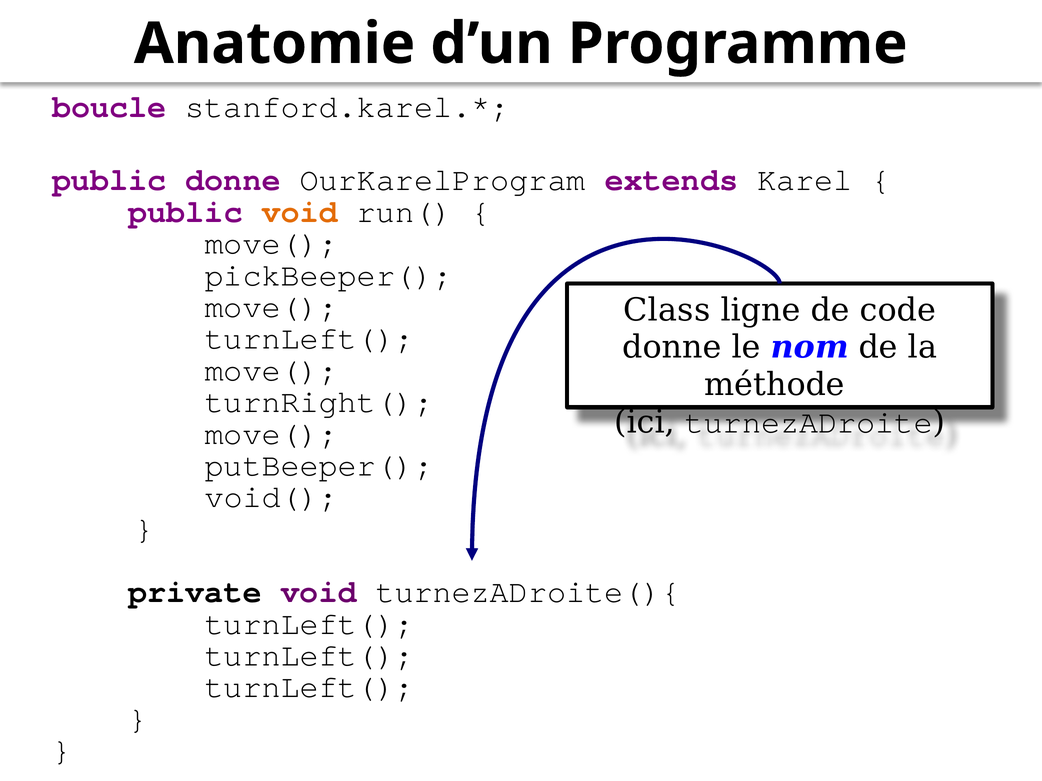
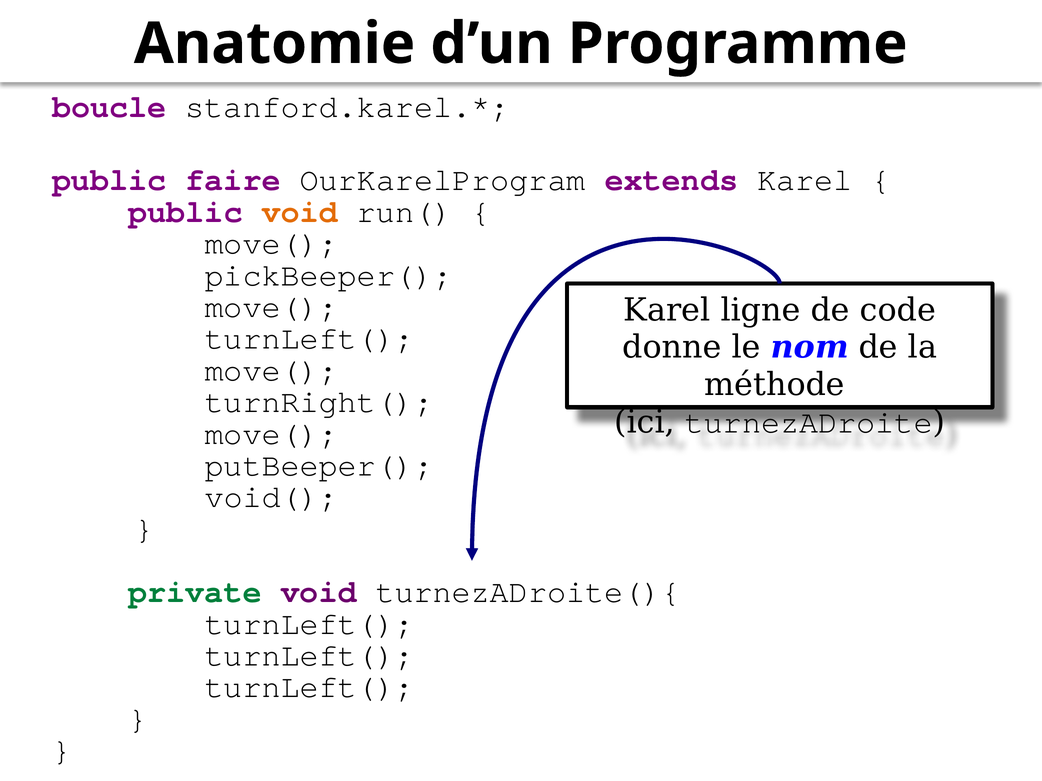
public donne: donne -> faire (233, 180)
Class: Class -> Karel (667, 310)
private colour: black -> green (195, 592)
